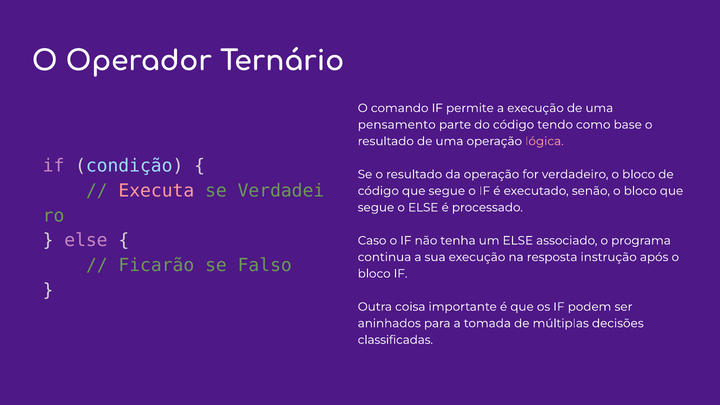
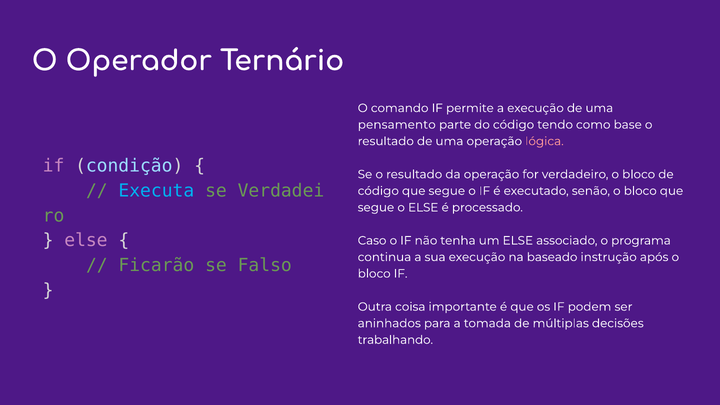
Executa colour: pink -> light blue (156, 191)
resposta: resposta -> baseado (552, 257)
classificadas: classificadas -> trabalhando (395, 340)
